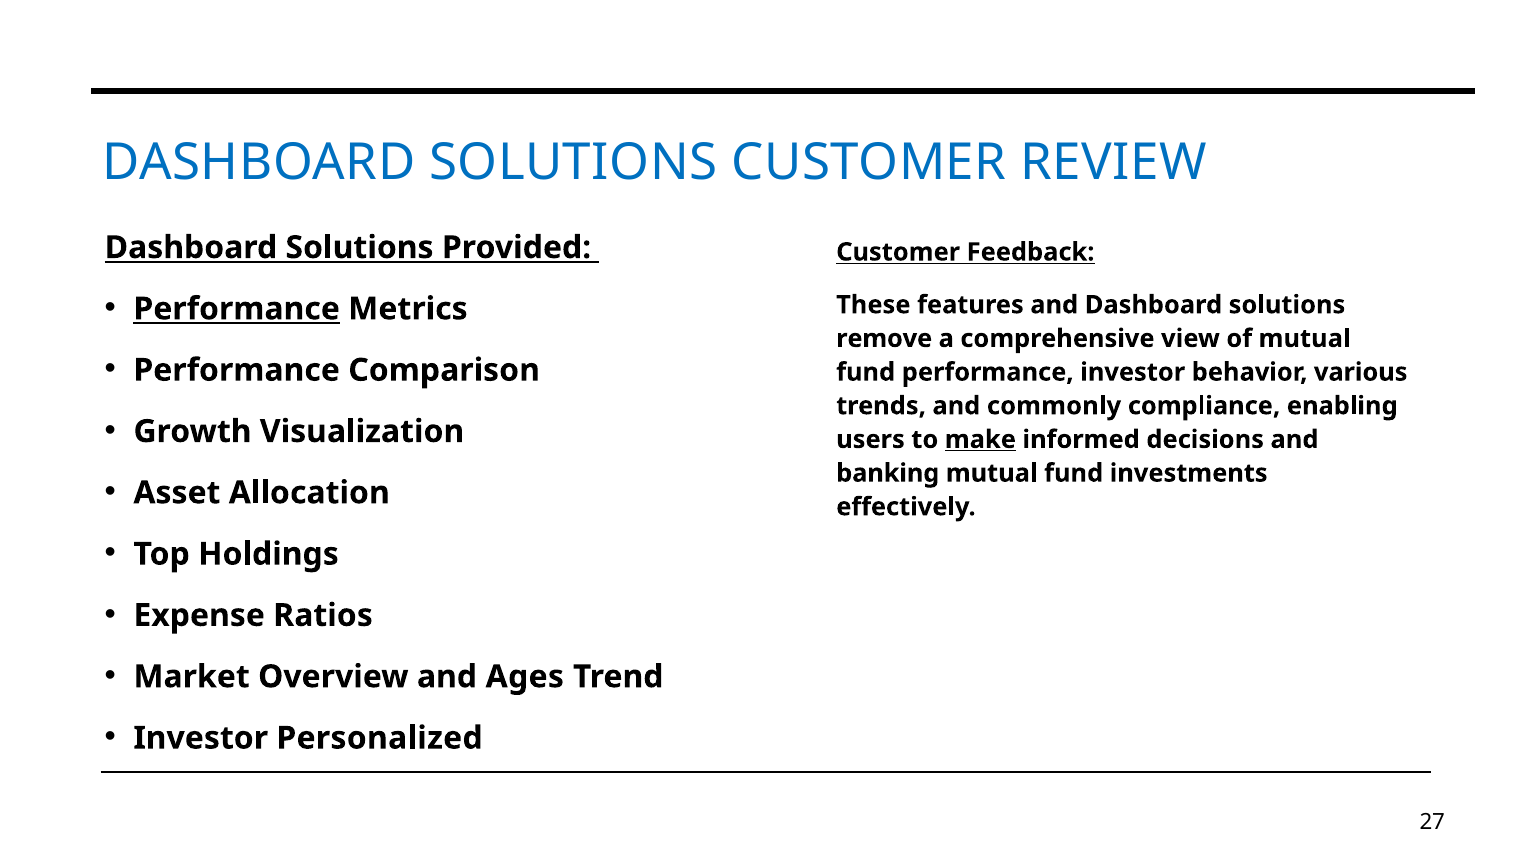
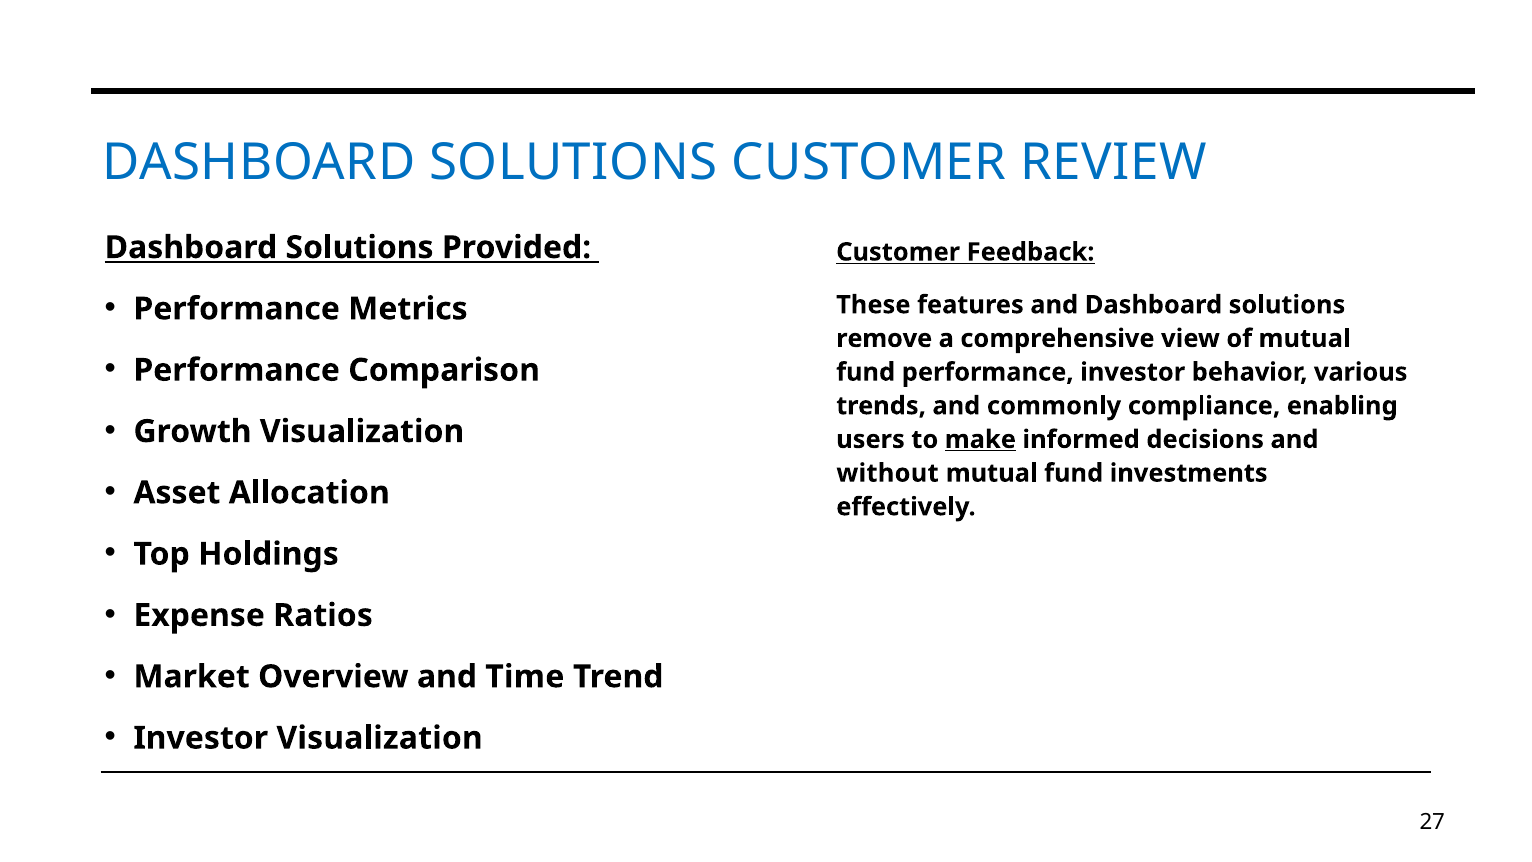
Performance underline: present -> none (237, 309)
banking: banking -> without (888, 473)
Ages: Ages -> Time (525, 677)
Investor Personalized: Personalized -> Visualization (380, 738)
